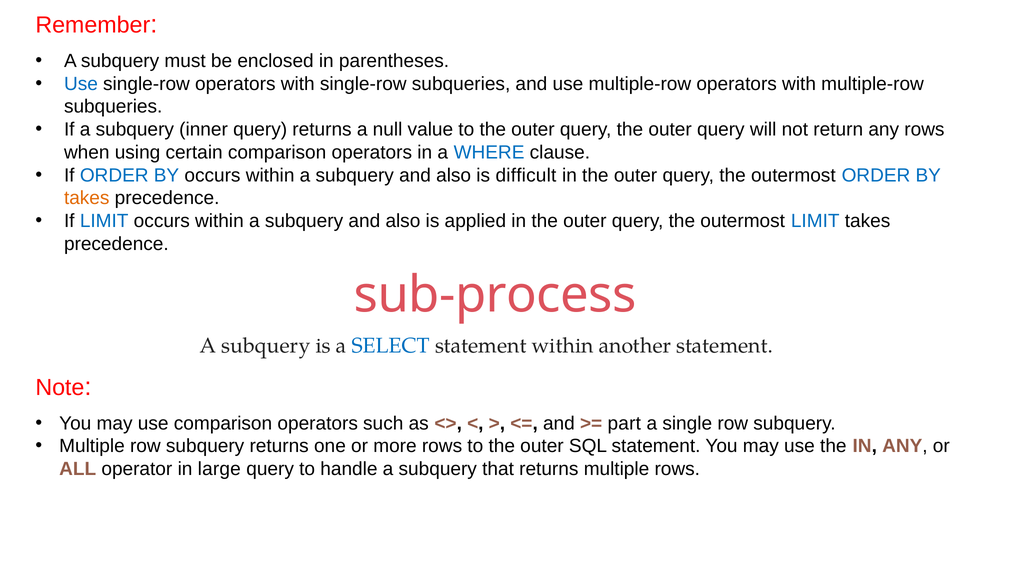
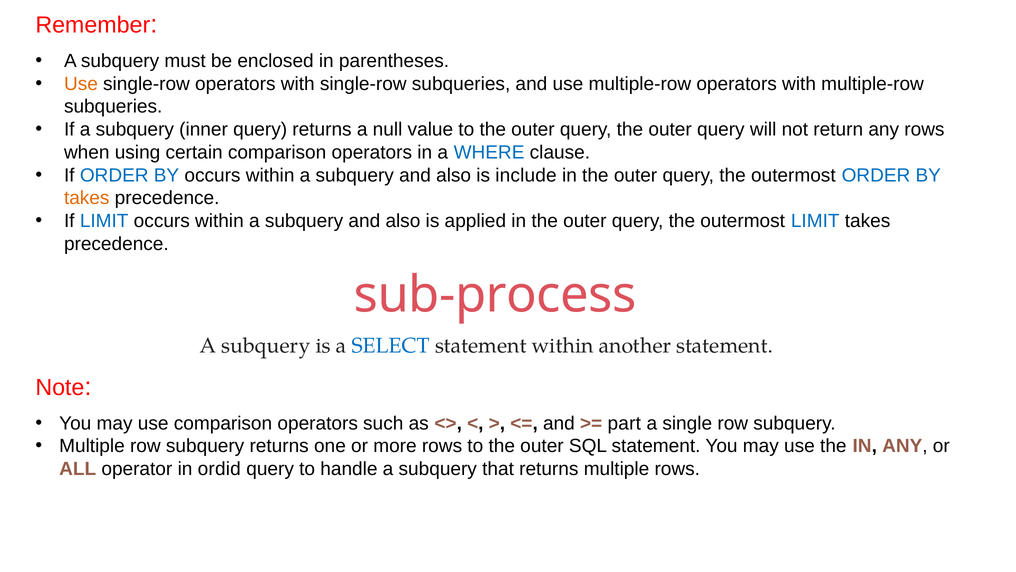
Use colour: blue -> orange (81, 84)
difficult: difficult -> include (526, 175)
large: large -> ordid (219, 469)
